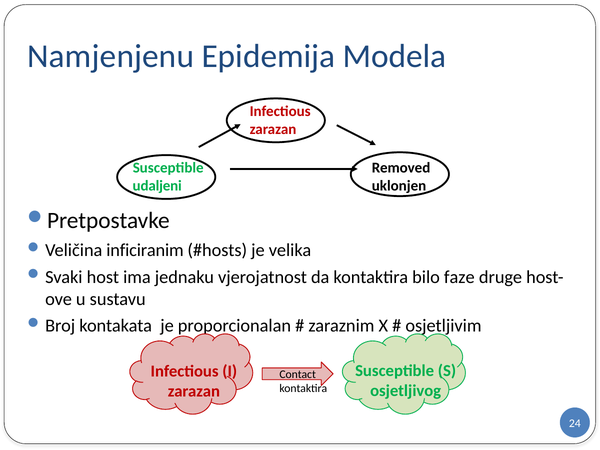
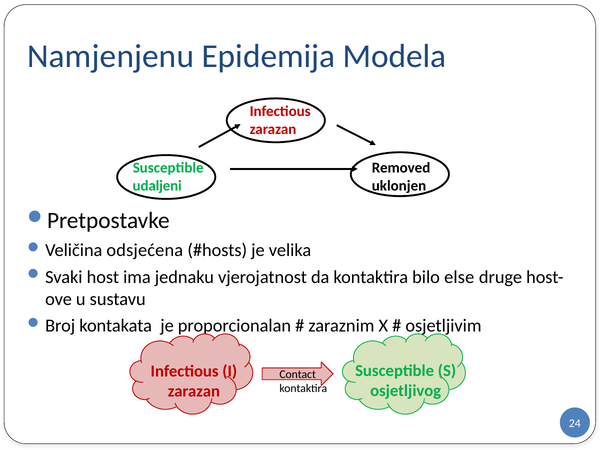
inficiranim: inficiranim -> odsjećena (145, 250)
faze: faze -> else (459, 277)
